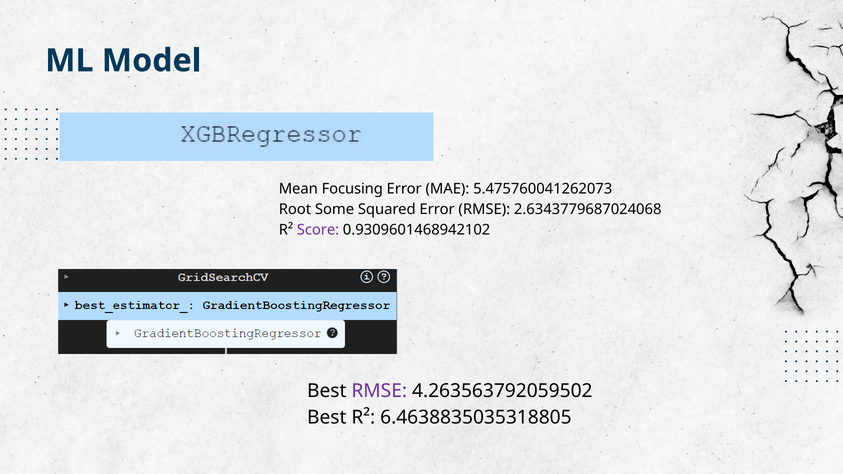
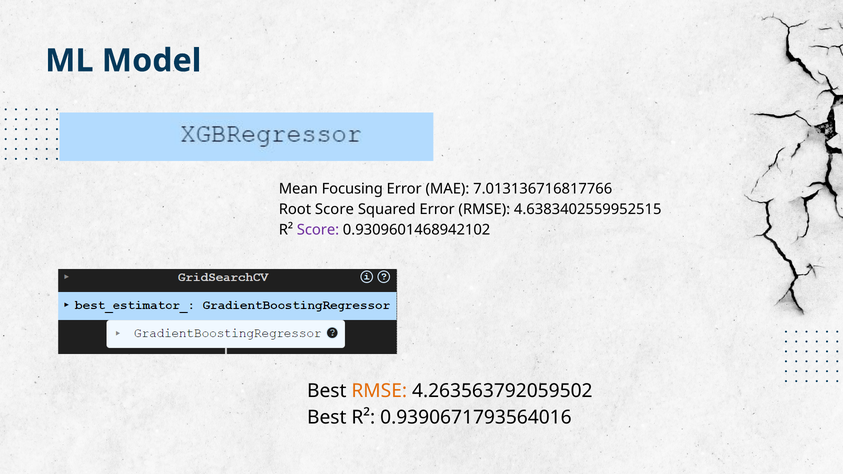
5.475760041262073: 5.475760041262073 -> 7.013136716817766 (543, 189)
Root Some: Some -> Score (334, 209)
2.6343779687024068: 2.6343779687024068 -> 4.6383402559952515 (588, 209)
RMSE colour: purple -> orange (379, 391)
6.4638835035318805: 6.4638835035318805 -> 0.9390671793564016 (476, 418)
